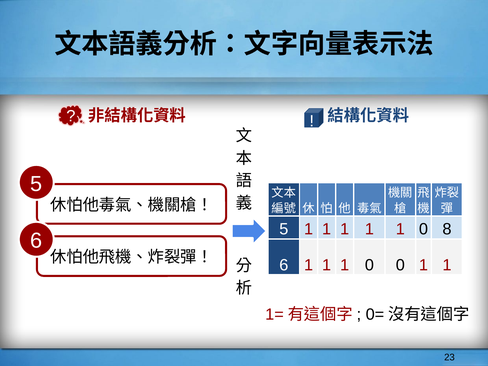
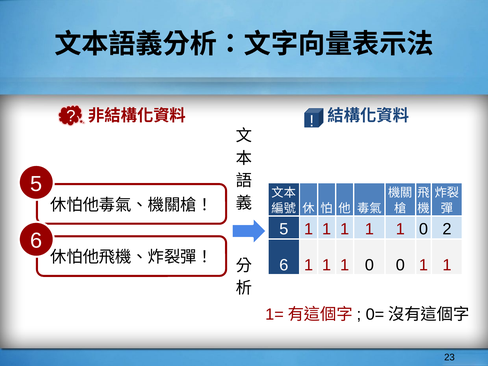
8: 8 -> 2 (447, 229)
